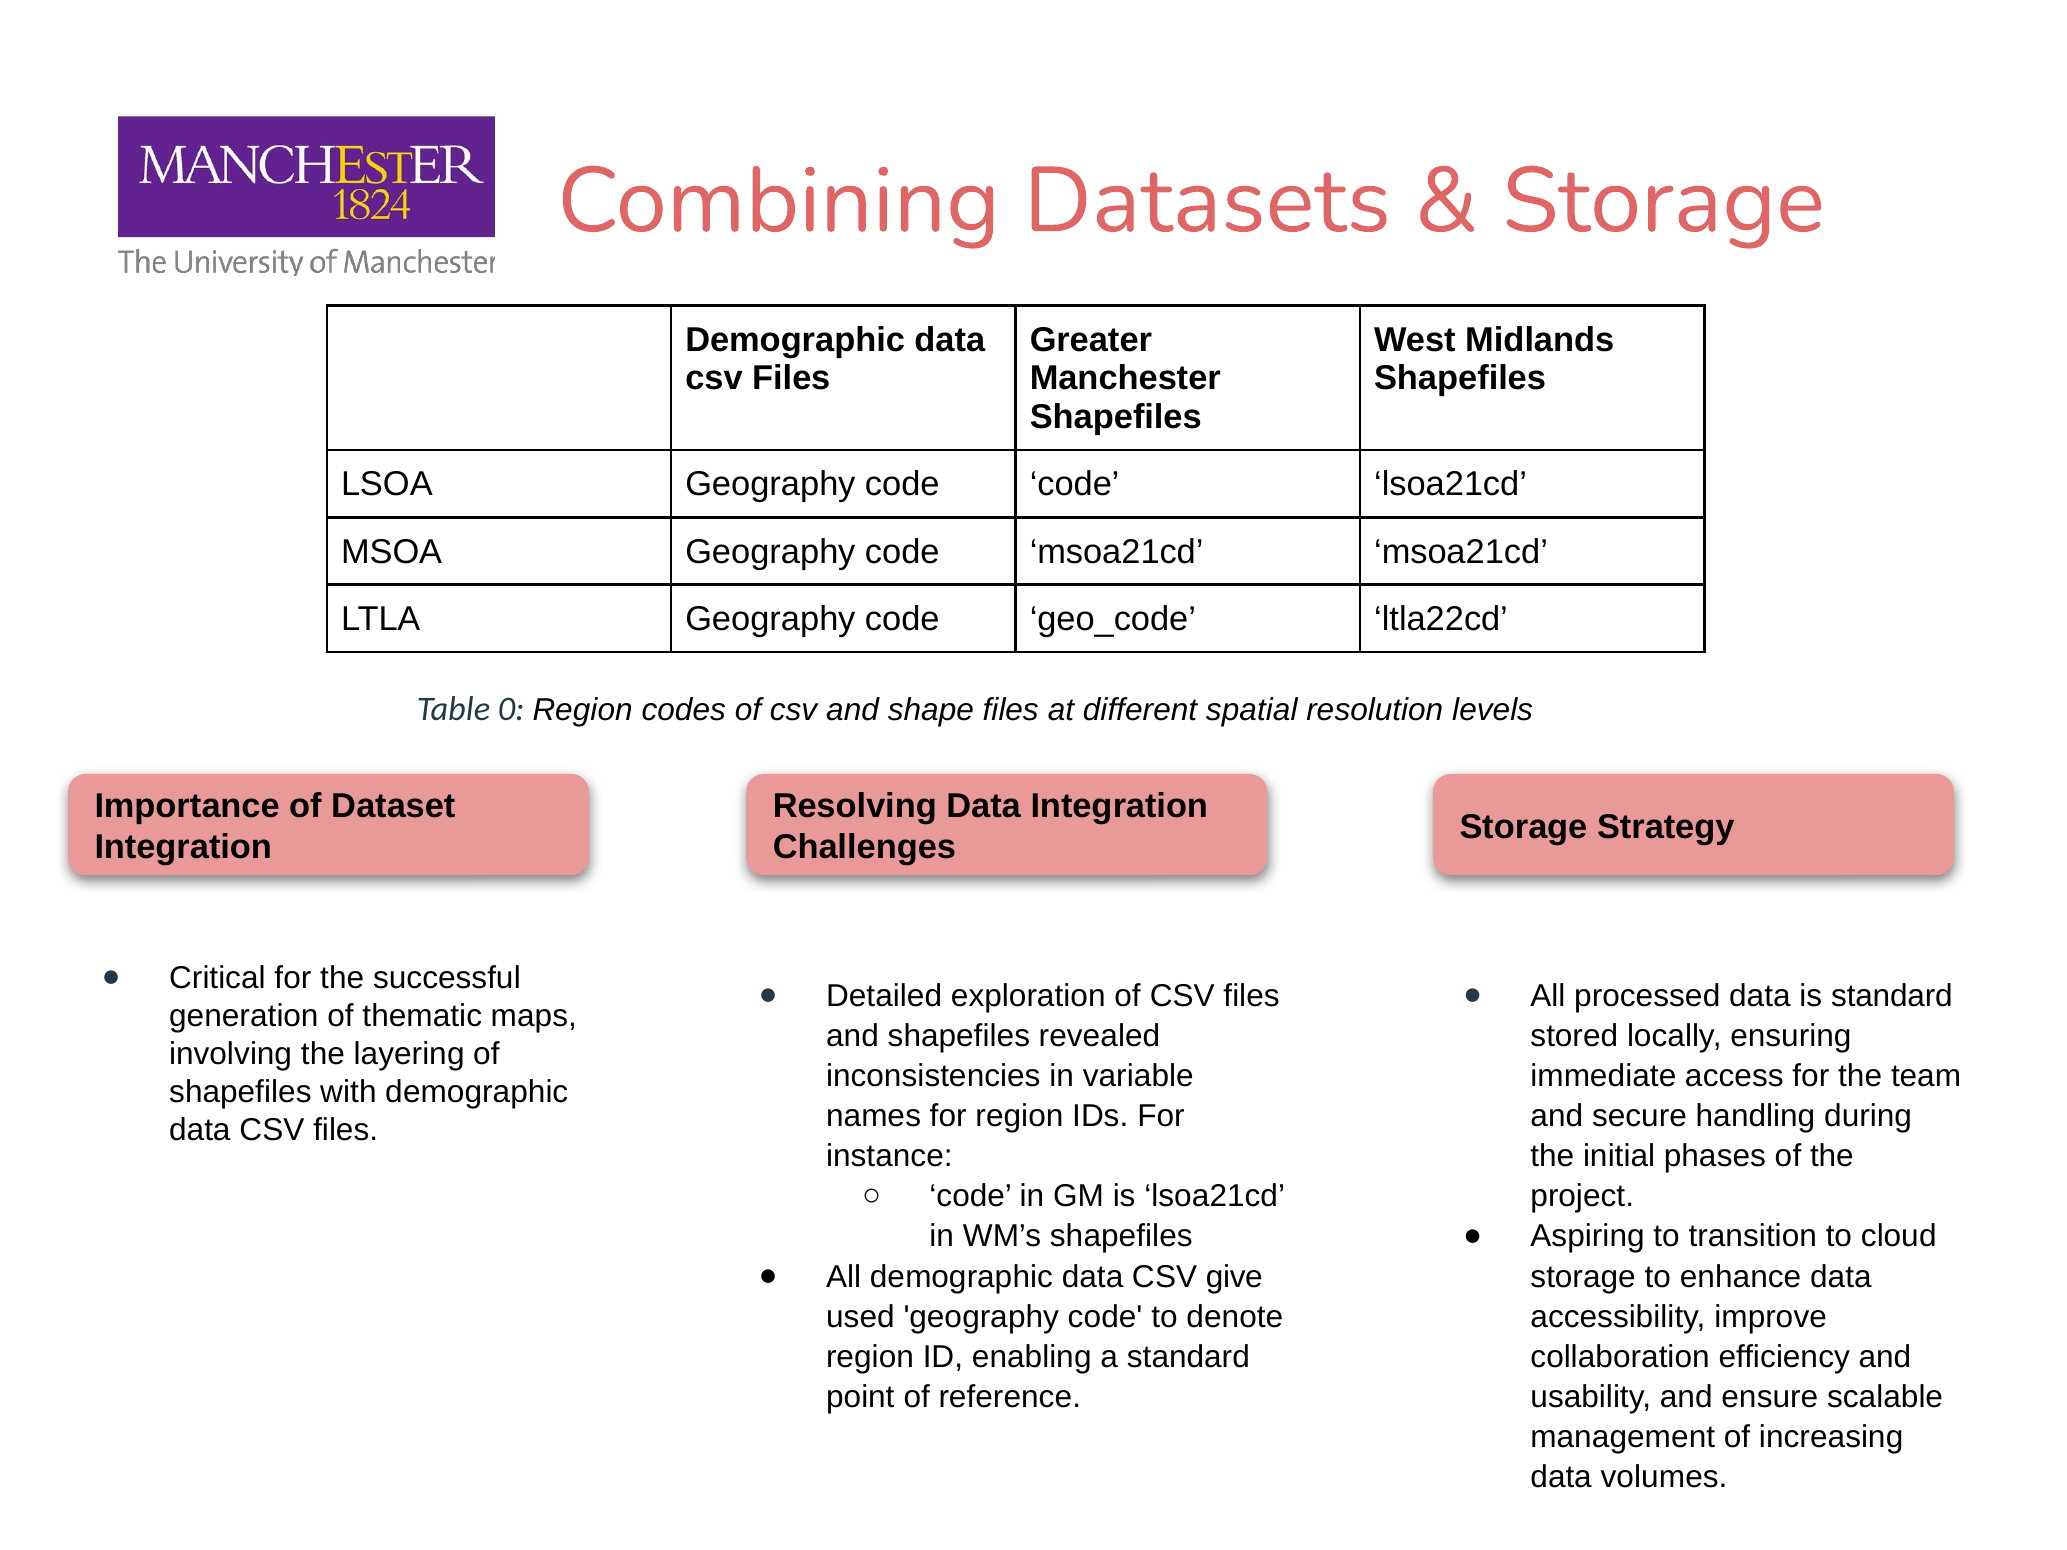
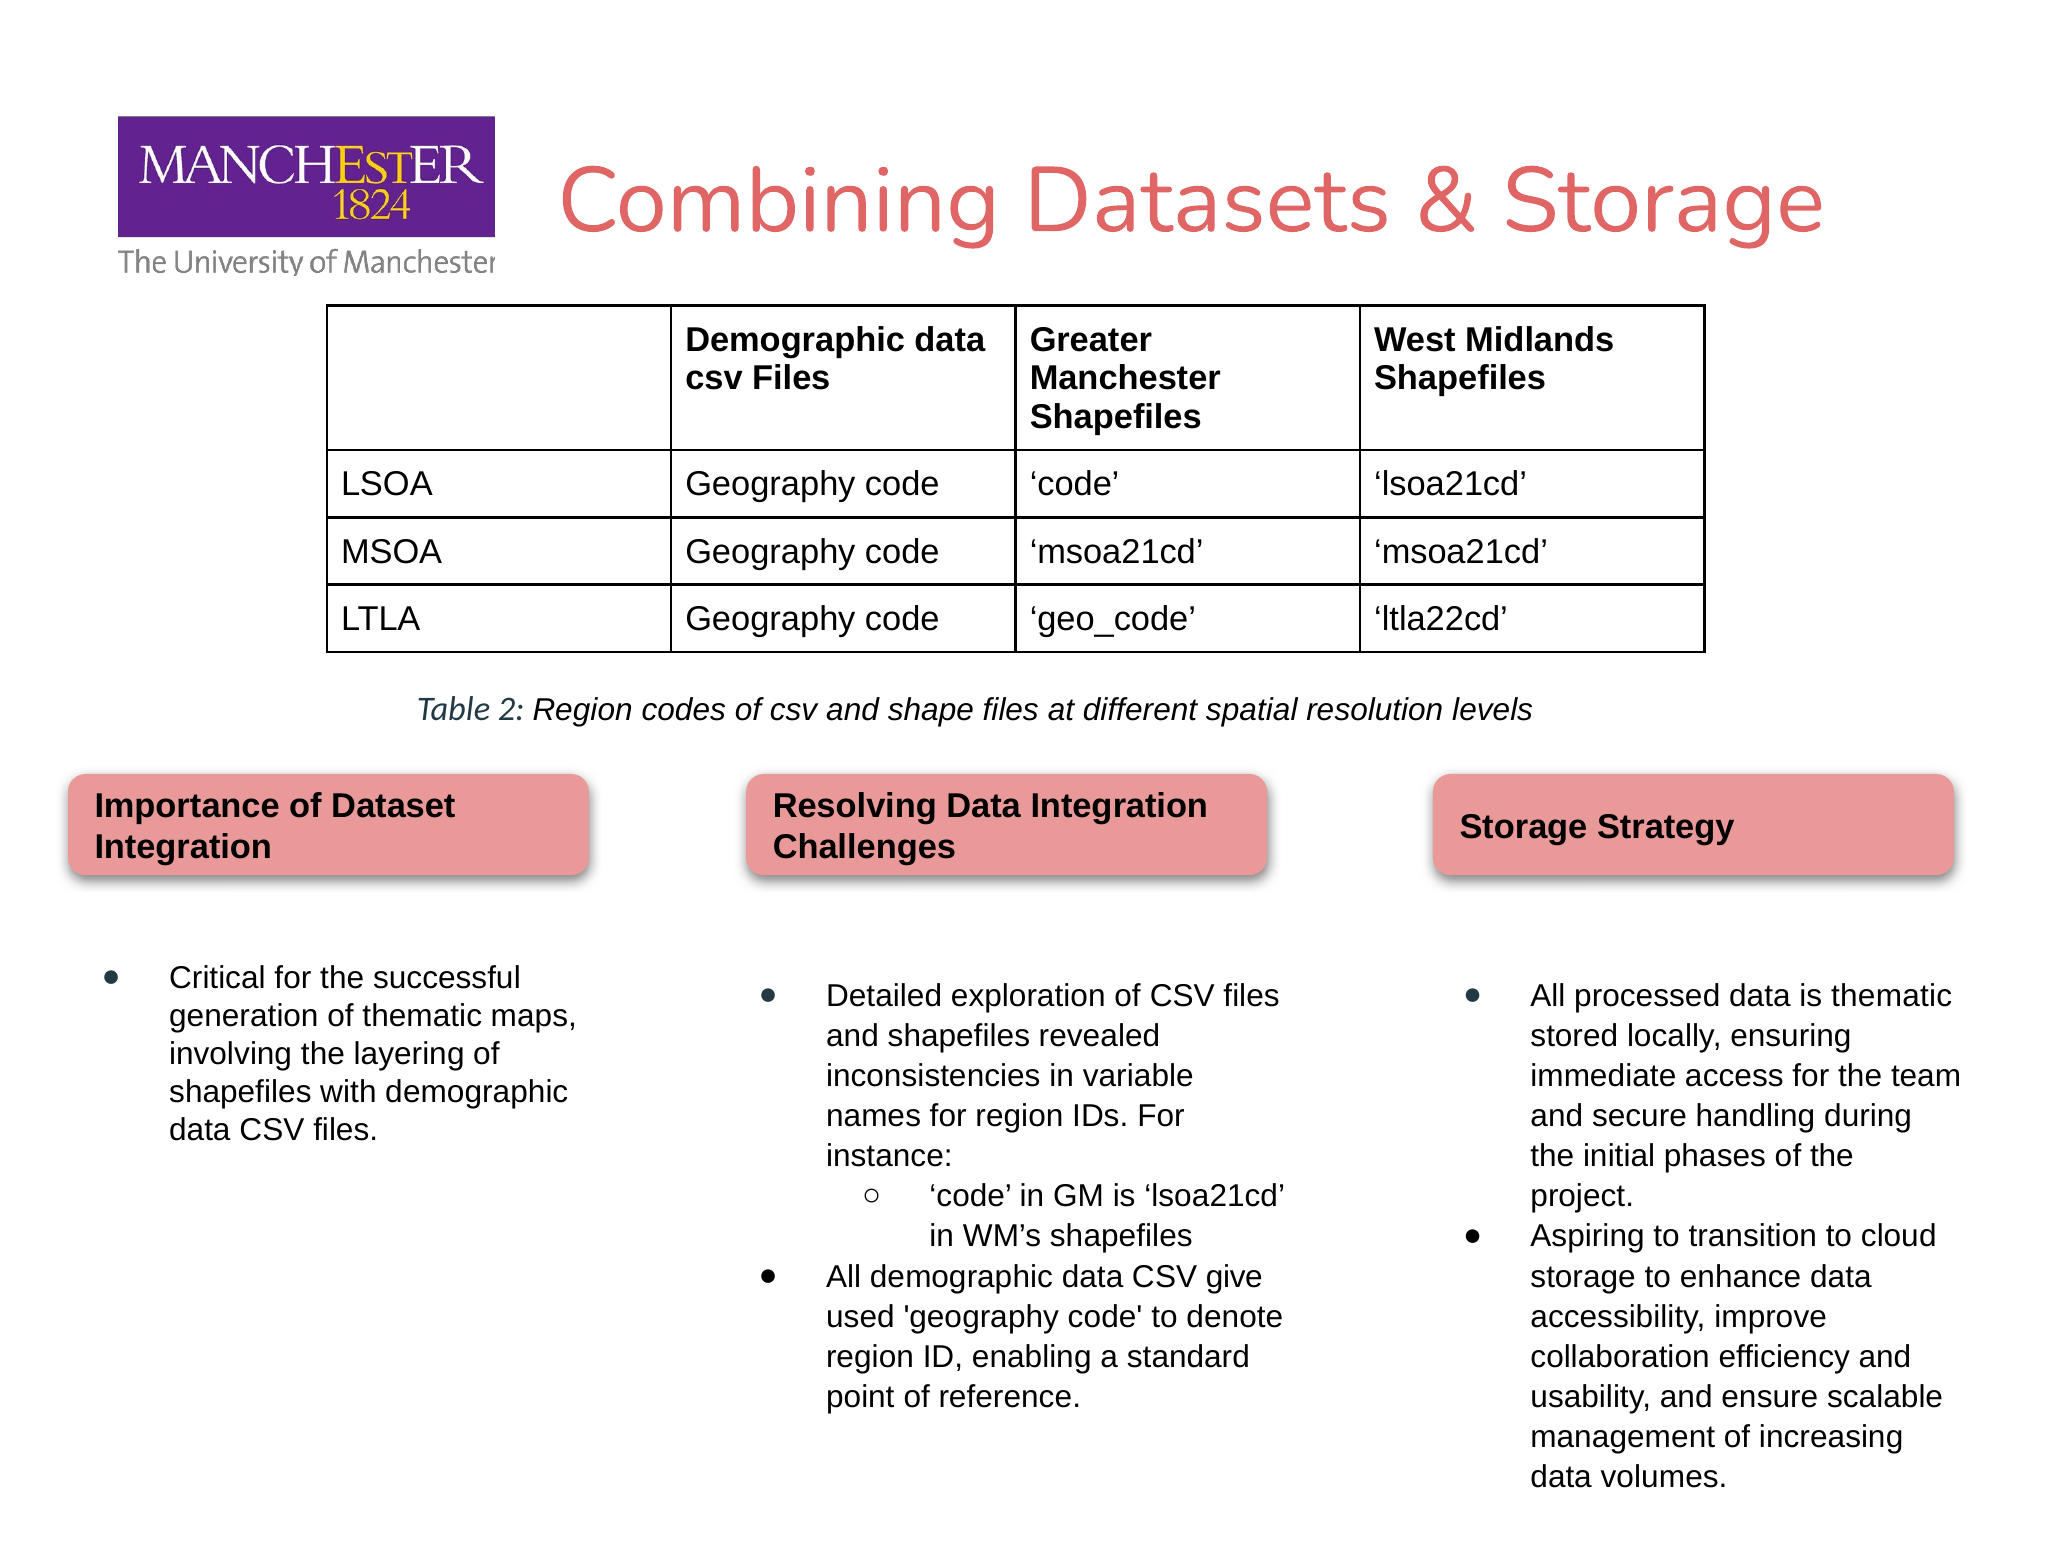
0: 0 -> 2 (511, 710)
is standard: standard -> thematic (1892, 996)
